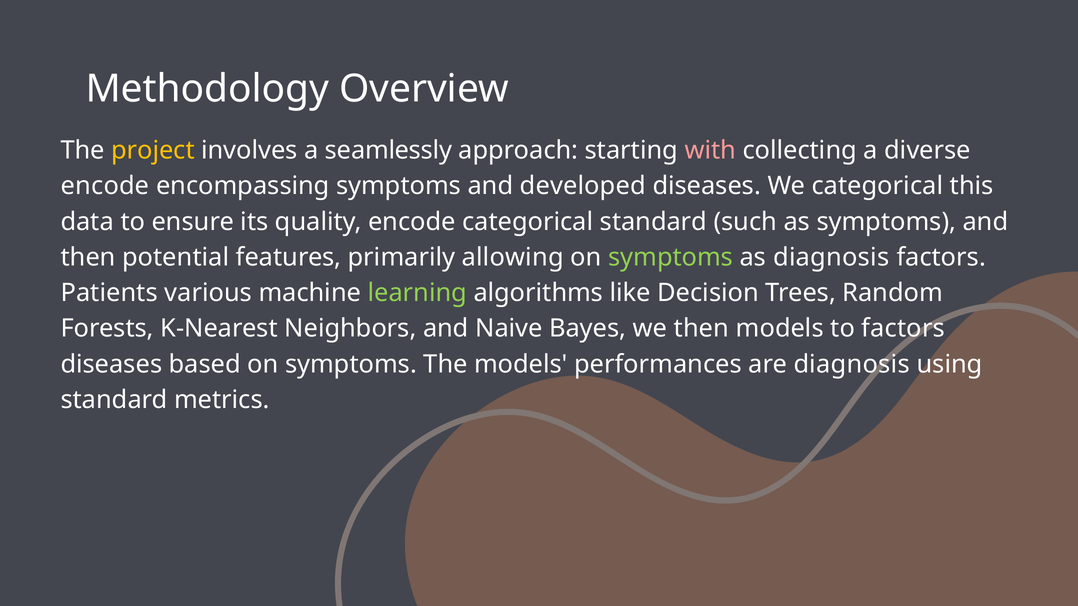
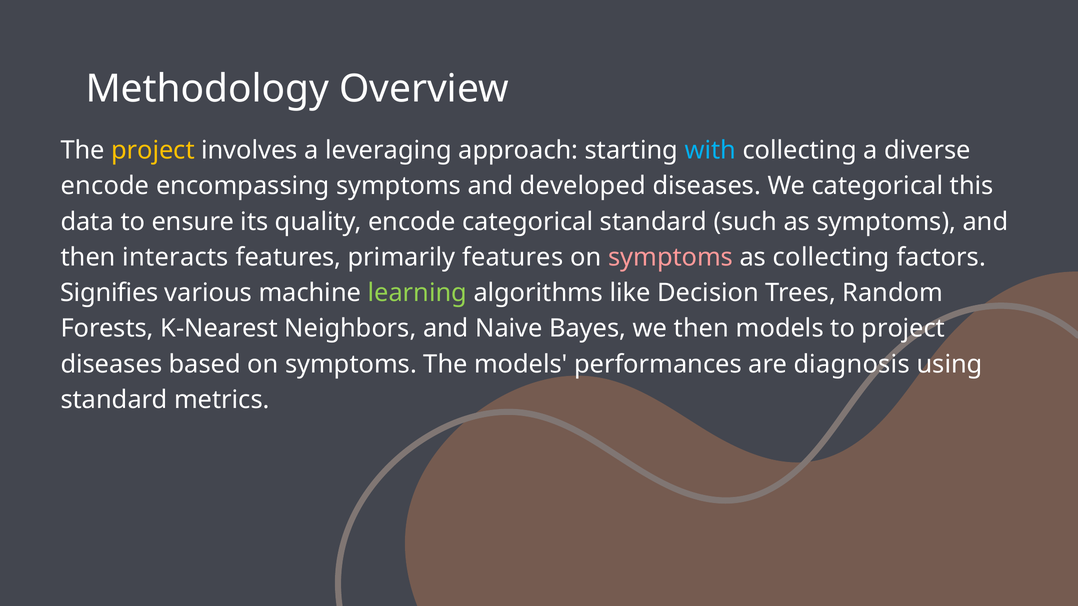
seamlessly: seamlessly -> leveraging (388, 151)
with colour: pink -> light blue (710, 151)
potential: potential -> interacts (176, 257)
primarily allowing: allowing -> features (513, 257)
symptoms colour: light green -> pink (671, 257)
as diagnosis: diagnosis -> collecting (831, 257)
Patients: Patients -> Signifies (109, 293)
to factors: factors -> project (903, 329)
